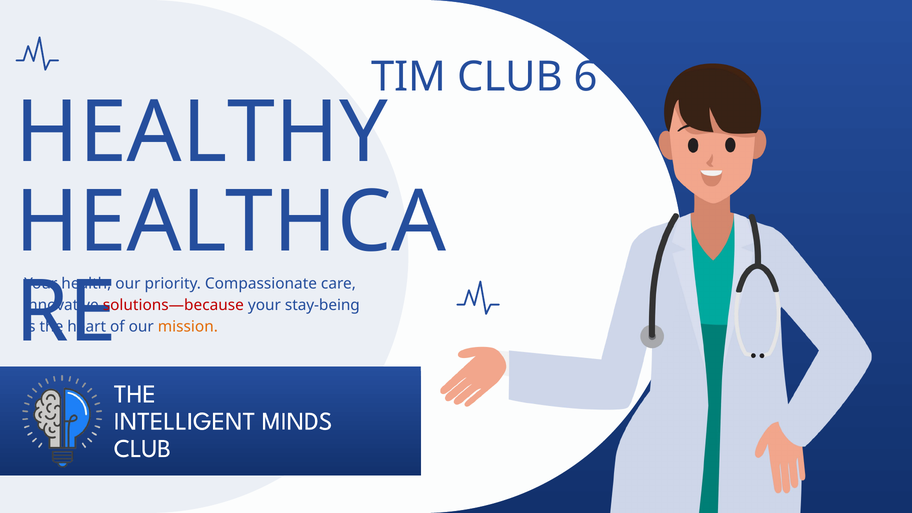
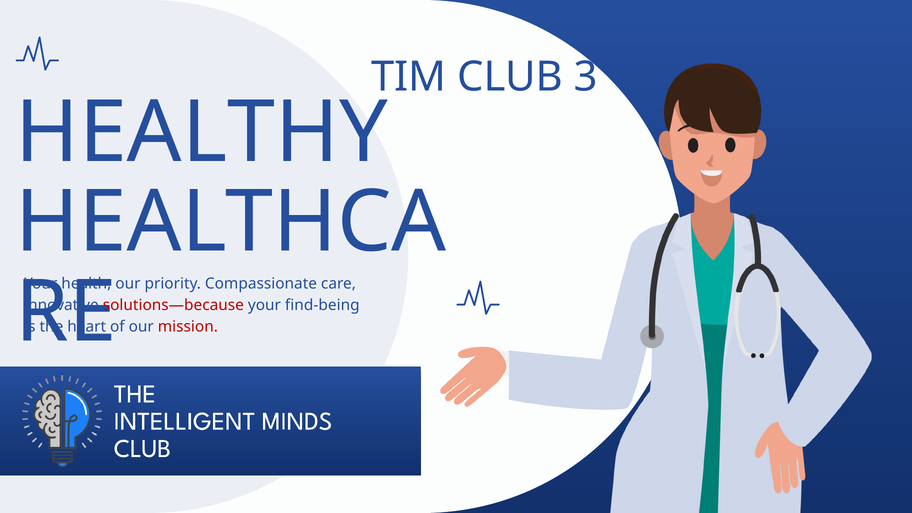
6: 6 -> 3 (586, 77)
stay-being: stay-being -> find-being (322, 305)
mission colour: orange -> red (188, 327)
